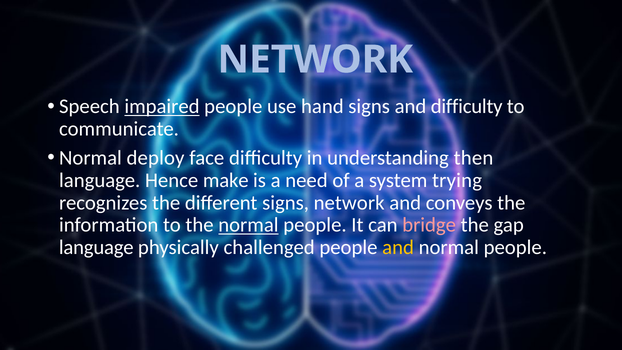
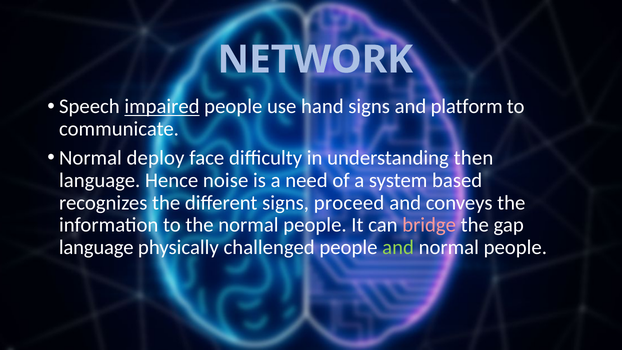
and difficulty: difficulty -> platform (467, 107)
make: make -> noise (226, 180)
trying: trying -> based (457, 180)
signs network: network -> proceed (349, 203)
normal underline: present -> none (248, 225)
and colour: yellow -> light green (398, 247)
